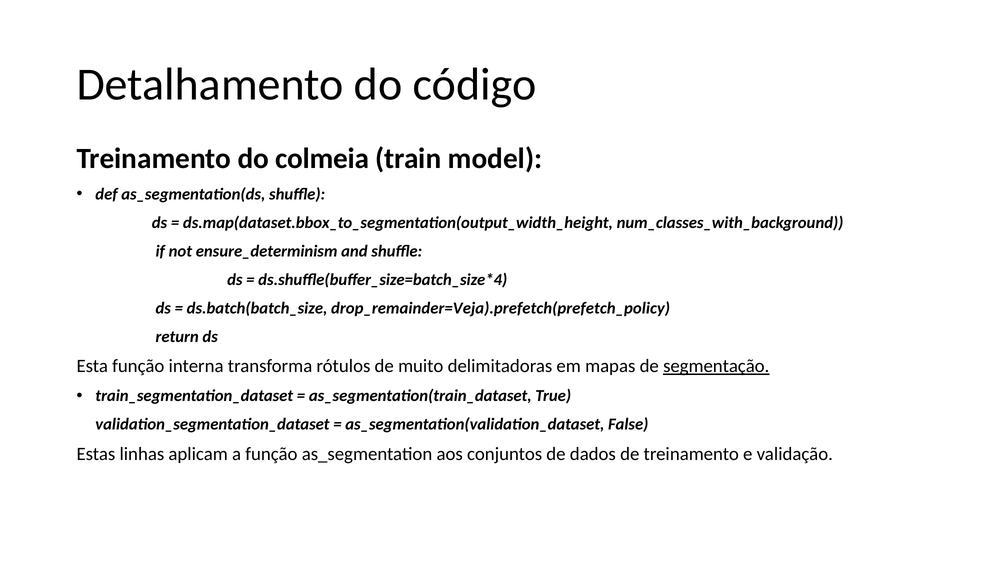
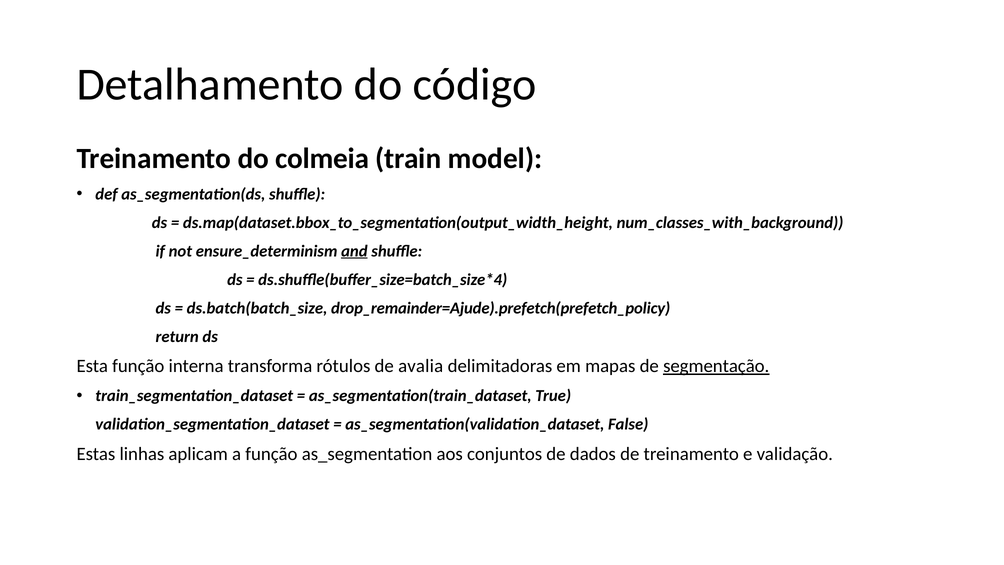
and underline: none -> present (354, 251)
drop_remainder=Veja).prefetch(prefetch_policy: drop_remainder=Veja).prefetch(prefetch_policy -> drop_remainder=Ajude).prefetch(prefetch_policy (501, 308)
muito: muito -> avalia (421, 366)
